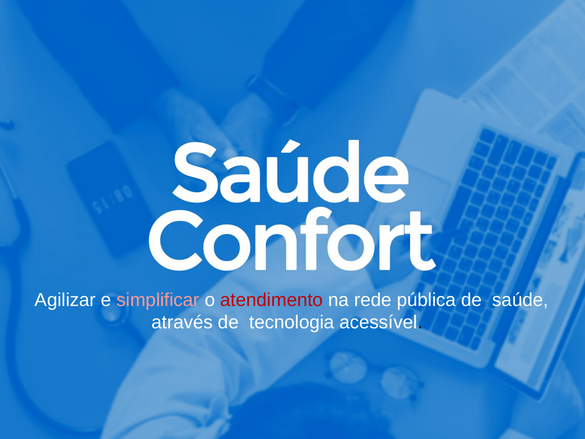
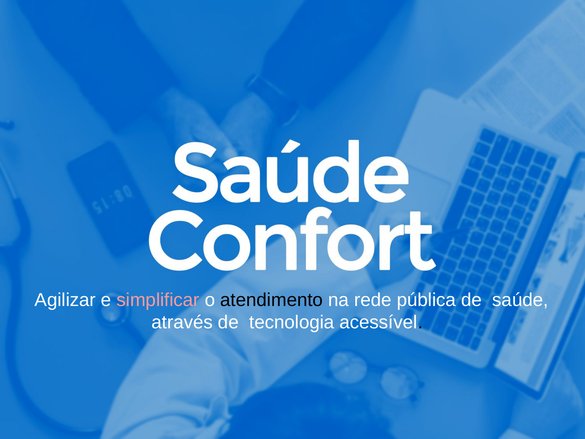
atendimento colour: red -> black (272, 300)
